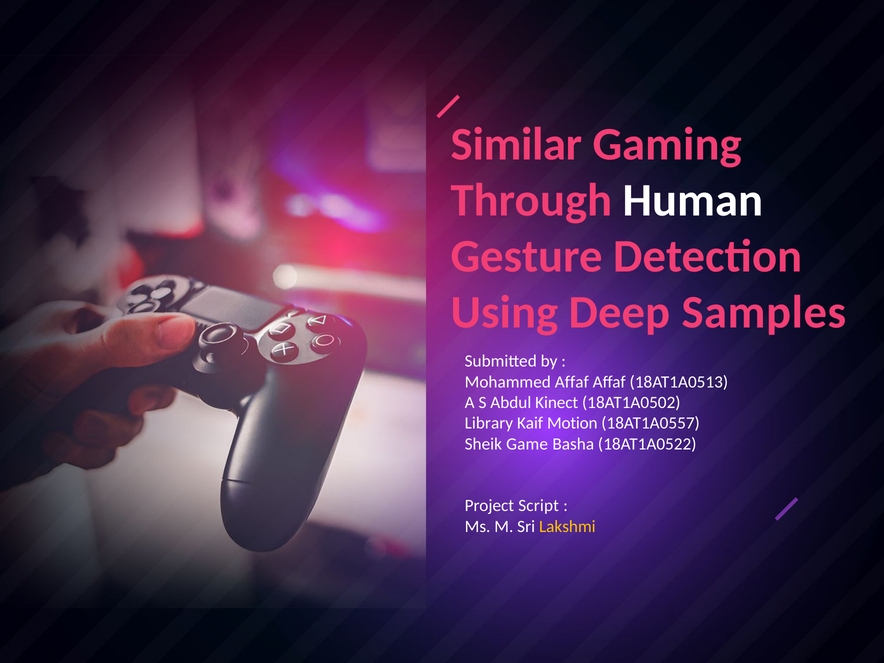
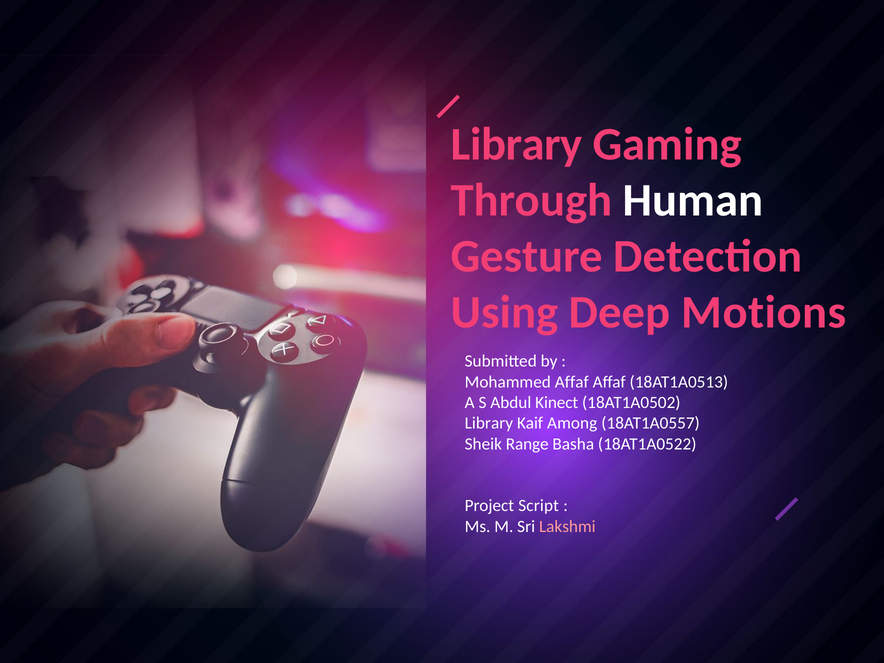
Similar: Similar -> Library (517, 144)
Samples: Samples -> Motions (764, 312)
Motion: Motion -> Among (572, 423)
Game: Game -> Range (527, 444)
Lakshmi colour: yellow -> pink (567, 526)
